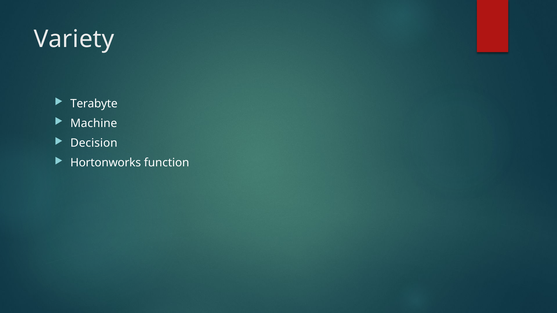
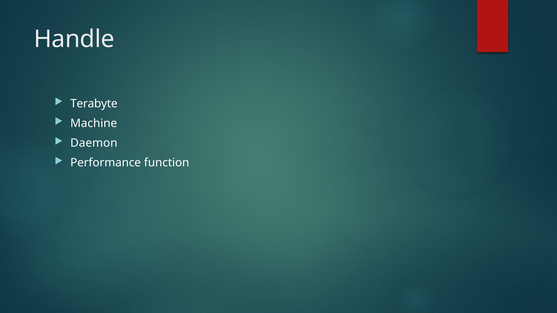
Variety: Variety -> Handle (74, 39)
Decision: Decision -> Daemon (94, 143)
Hortonworks: Hortonworks -> Performance (106, 163)
